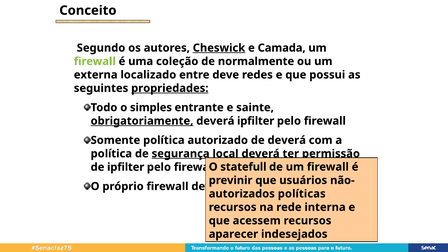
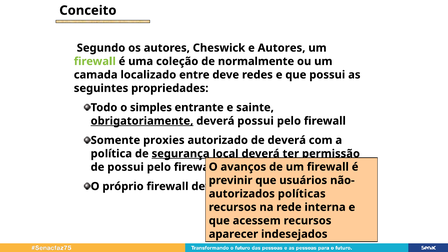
Cheswick underline: present -> none (219, 48)
e Camada: Camada -> Autores (282, 48)
externa: externa -> camada (96, 75)
propriedades underline: present -> none (170, 88)
deverá ipfilter: ipfilter -> possui (256, 121)
Somente política: política -> proxies (164, 140)
statefull: statefull -> avanços (243, 167)
de ipfilter: ipfilter -> possui (126, 167)
